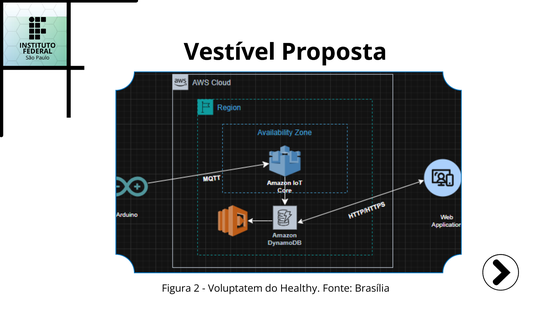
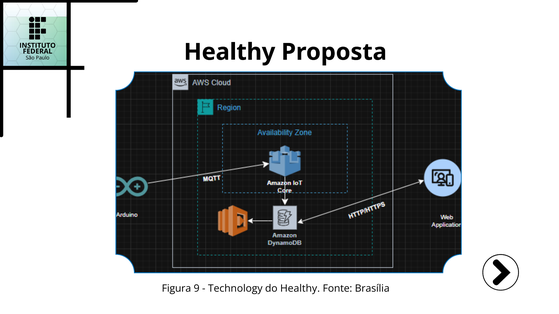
Vestível: Vestível -> Healthy (230, 52)
2: 2 -> 9 (197, 289)
Voluptatem: Voluptatem -> Technology (235, 289)
